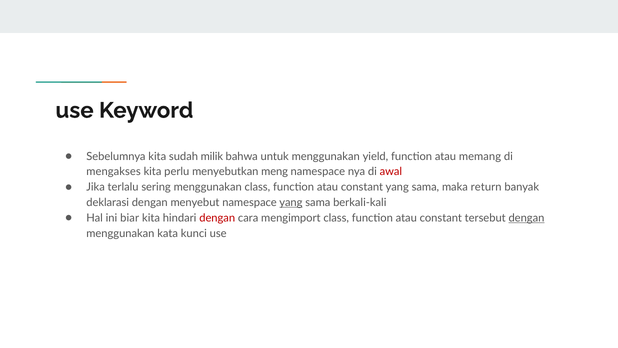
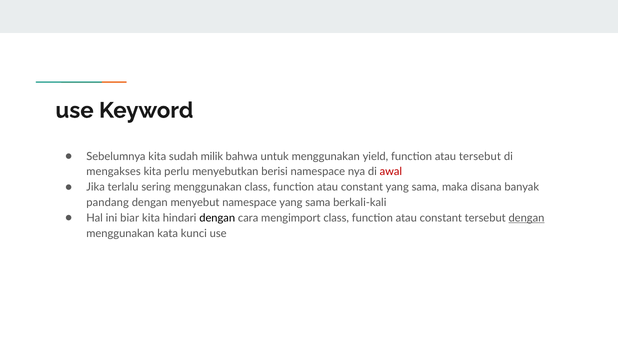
atau memang: memang -> tersebut (480, 156)
meng: meng -> berisi (275, 172)
return: return -> disana (486, 187)
deklarasi: deklarasi -> pandang (108, 202)
yang underline: present -> none (291, 202)
dengan colour: red -> black (217, 218)
